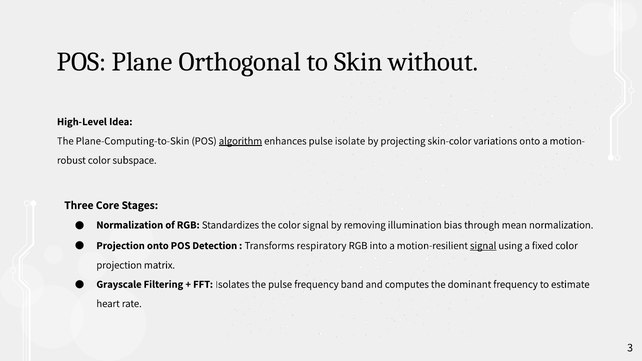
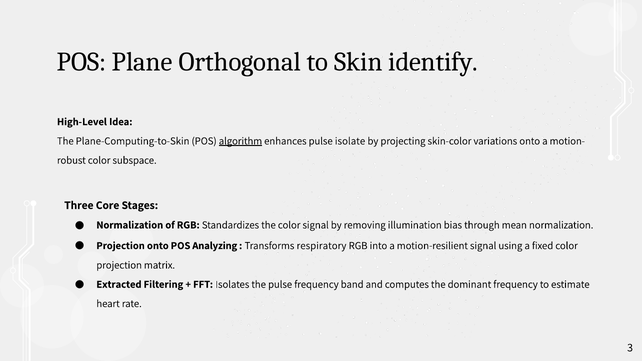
without: without -> identify (433, 62)
Detection: Detection -> Analyzing (215, 246)
signal underline: present -> none (483, 246)
Grayscale: Grayscale -> Extracted (119, 284)
